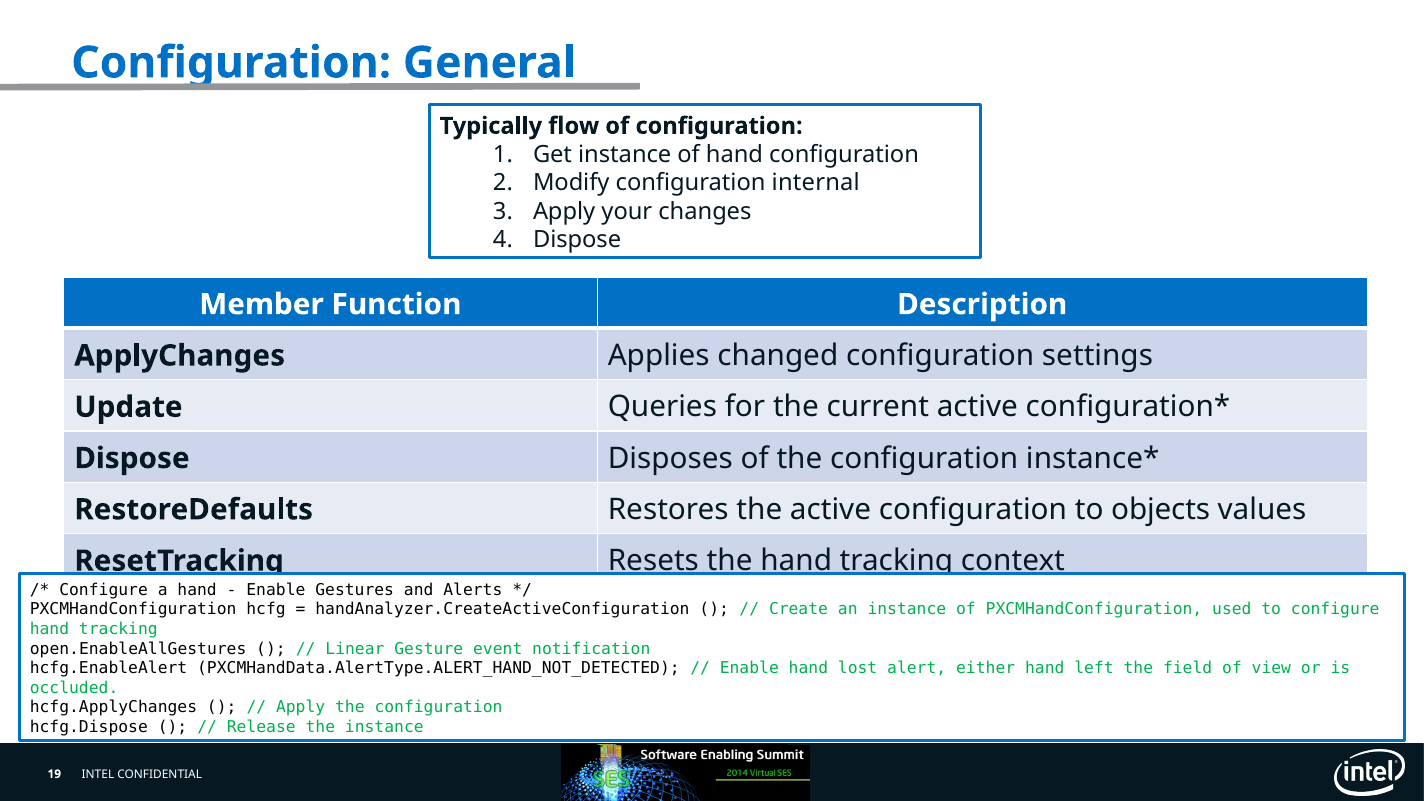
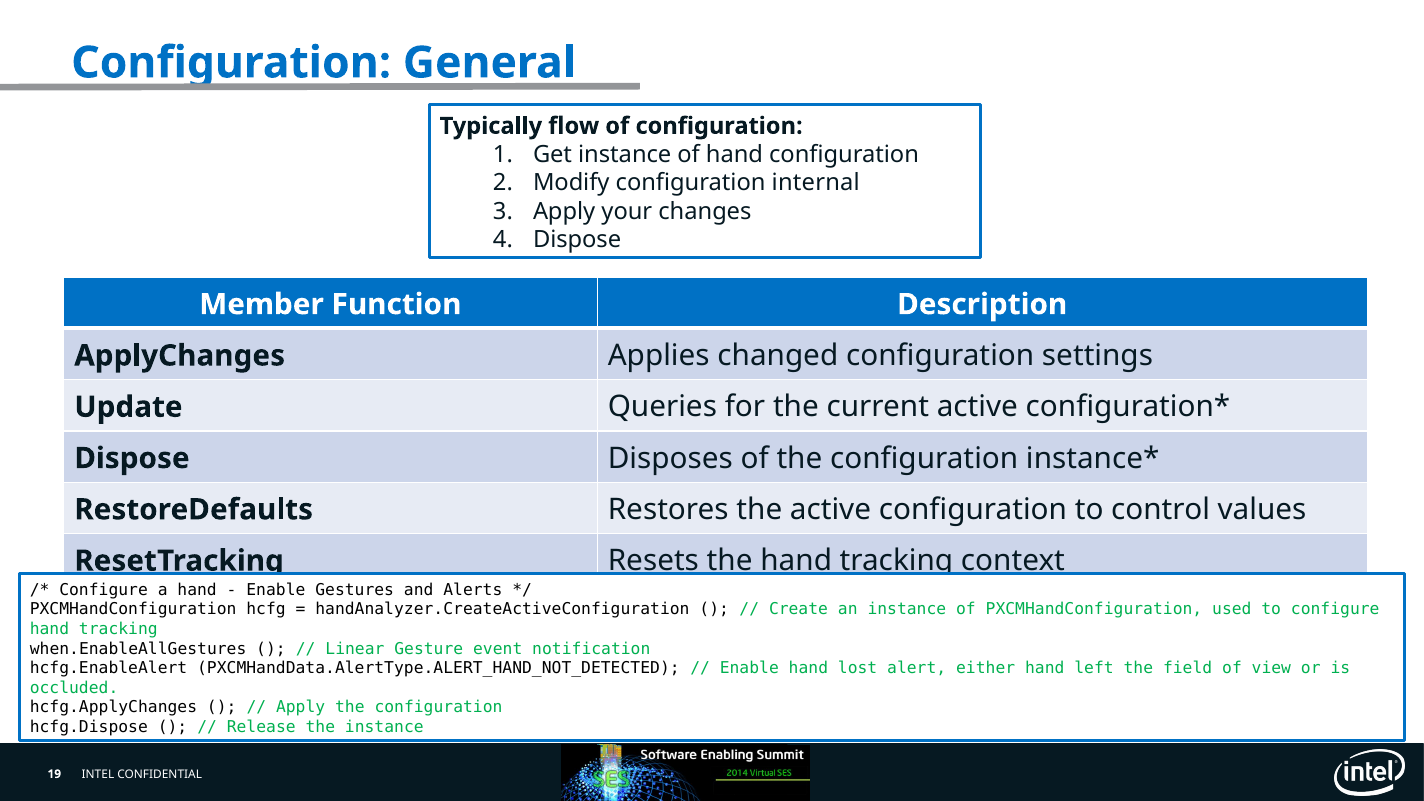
objects: objects -> control (1161, 510)
open.EnableAllGestures: open.EnableAllGestures -> when.EnableAllGestures (138, 649)
